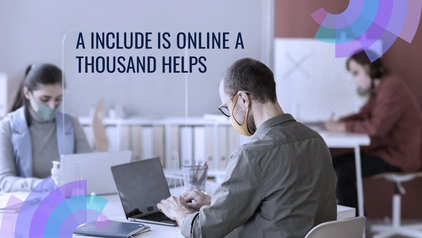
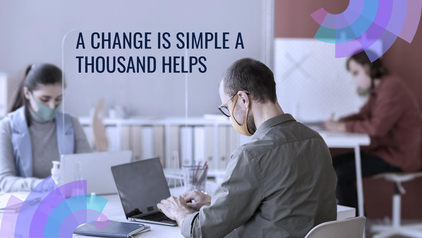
INCLUDE: INCLUDE -> CHANGE (121, 42)
ONLINE: ONLINE -> SIMPLE (203, 42)
